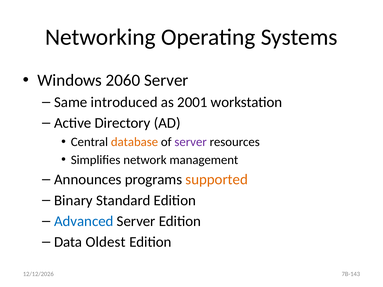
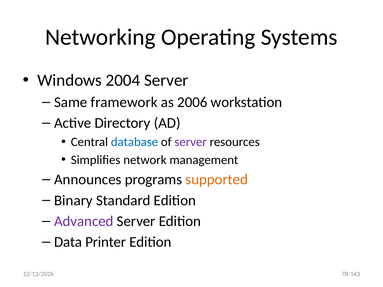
2060: 2060 -> 2004 (123, 80)
introduced: introduced -> framework (124, 102)
2001: 2001 -> 2006 (192, 102)
database colour: orange -> blue (134, 142)
Advanced colour: blue -> purple (84, 221)
Oldest: Oldest -> Printer (106, 242)
